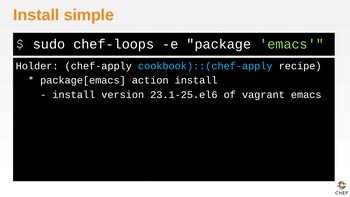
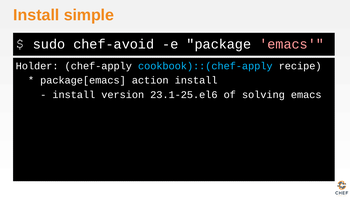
chef-loops: chef-loops -> chef-avoid (114, 44)
emacs colour: light green -> pink (292, 44)
vagrant: vagrant -> solving (263, 95)
